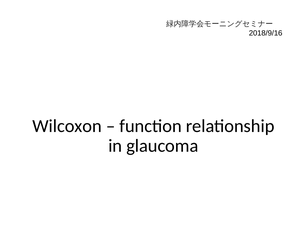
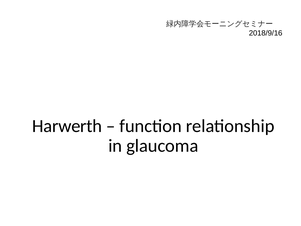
Wilcoxon: Wilcoxon -> Harwerth (67, 126)
